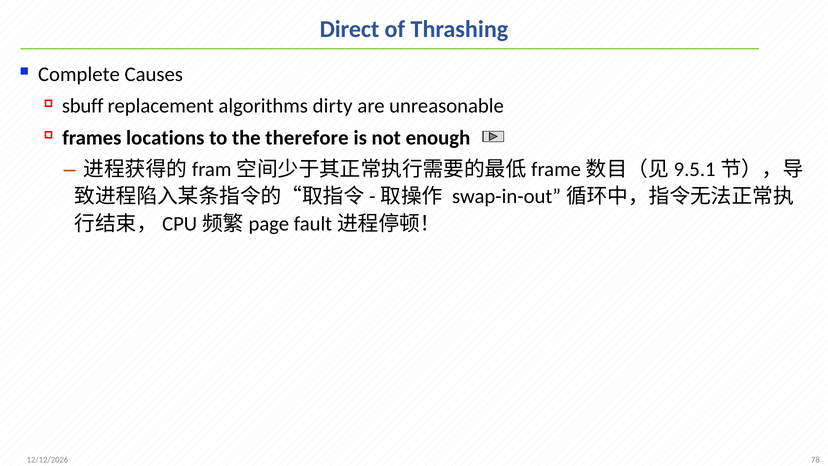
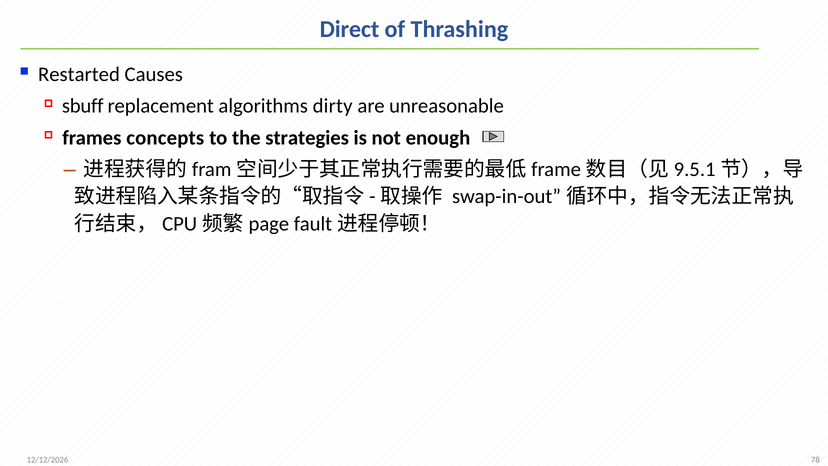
Complete: Complete -> Restarted (79, 74)
locations: locations -> concepts (165, 138)
therefore: therefore -> strategies (307, 138)
